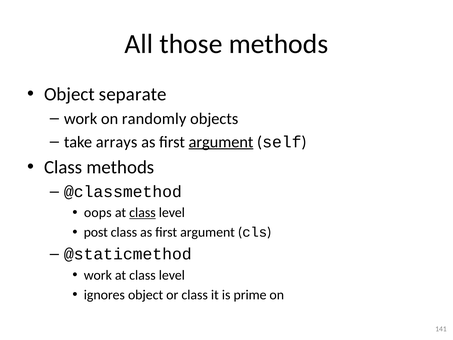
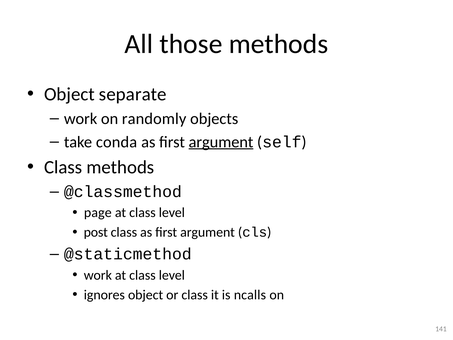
arrays: arrays -> conda (117, 142)
oops: oops -> page (98, 213)
class underline: present -> none (142, 213)
prime: prime -> ncalls (250, 295)
